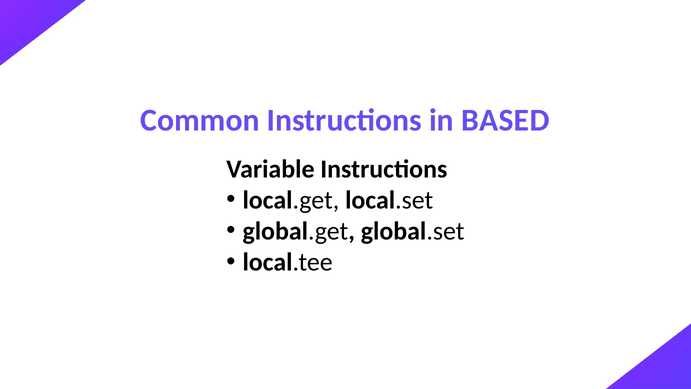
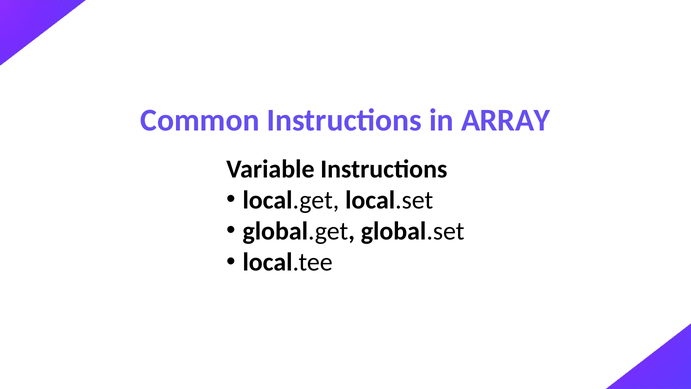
BASED: BASED -> ARRAY (506, 120)
